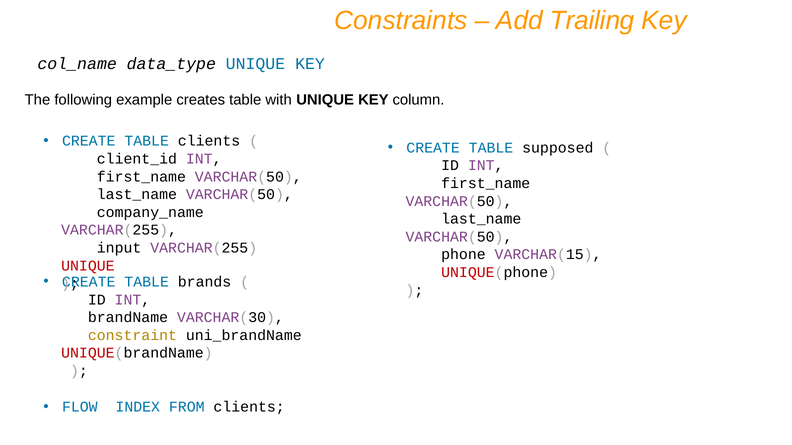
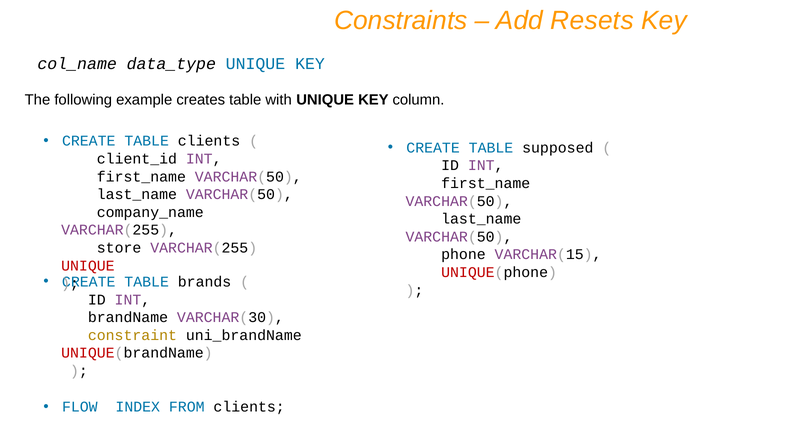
Trailing: Trailing -> Resets (592, 21)
input: input -> store (119, 248)
